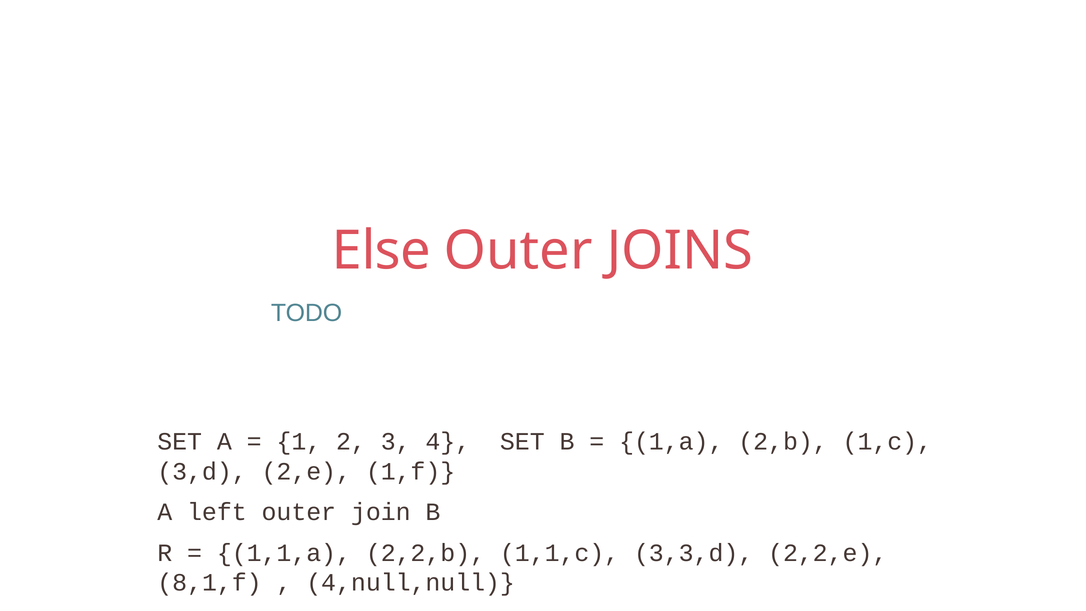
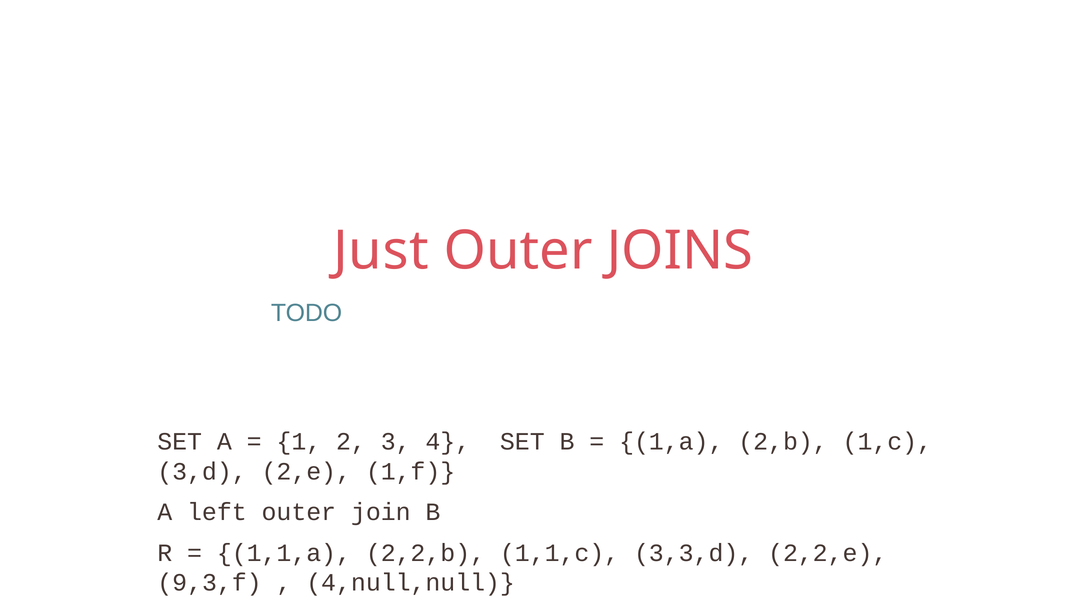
Else: Else -> Just (381, 251)
8,1,f: 8,1,f -> 9,3,f (209, 583)
